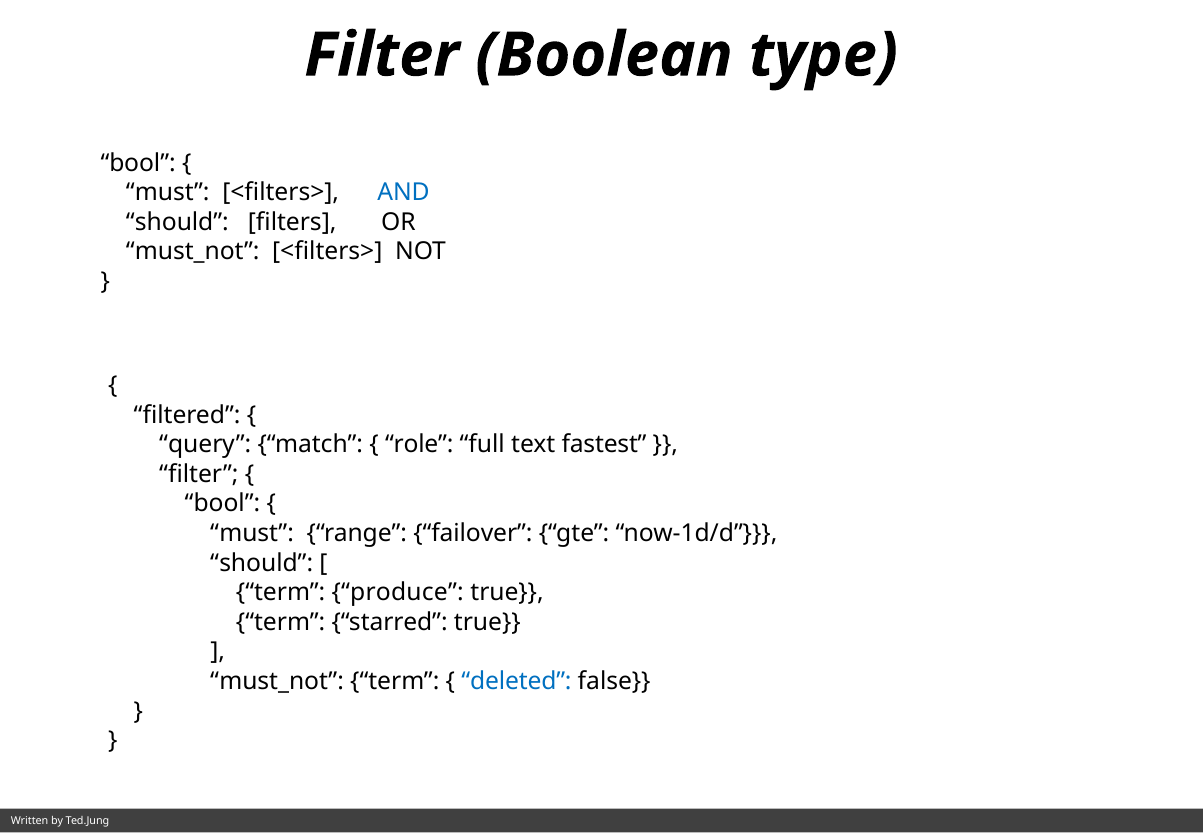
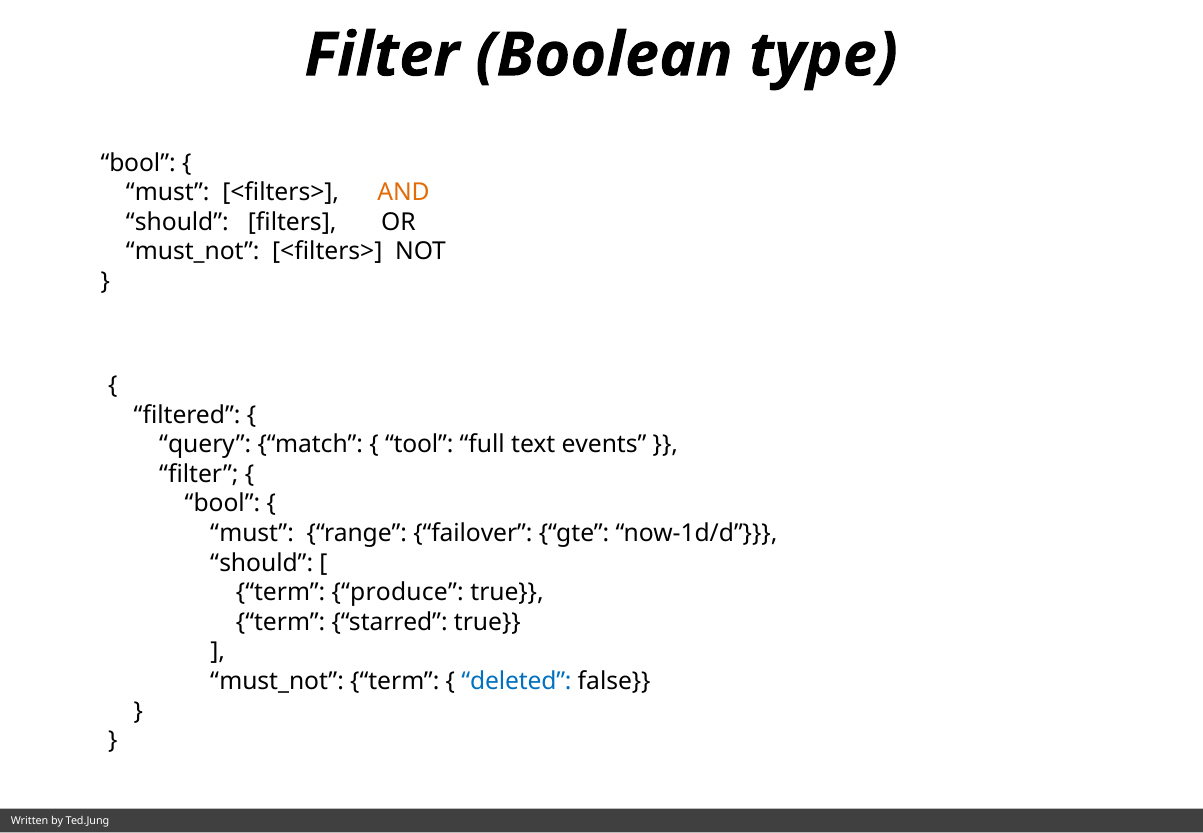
AND colour: blue -> orange (404, 193)
role: role -> tool (419, 444)
fastest: fastest -> events (604, 444)
